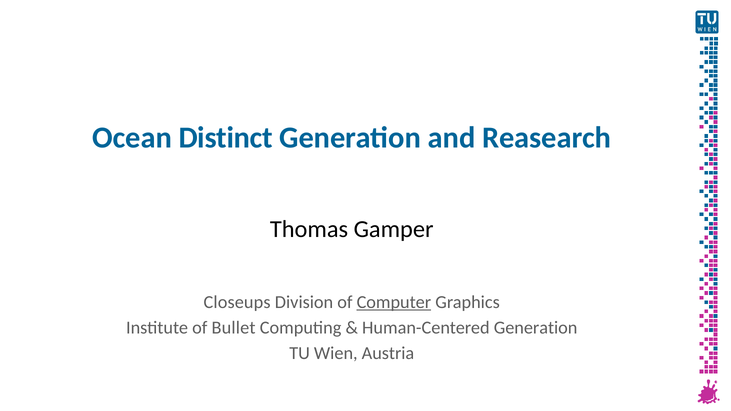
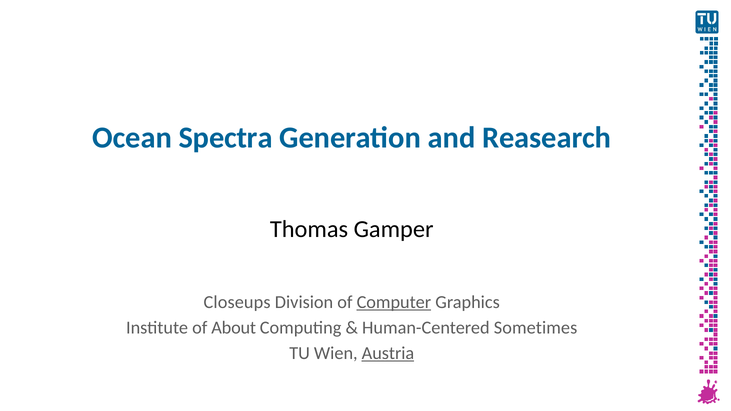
Distinct: Distinct -> Spectra (226, 138)
Bullet: Bullet -> About (234, 328)
Human-Centered Generation: Generation -> Sometimes (536, 328)
Austria underline: none -> present (388, 353)
